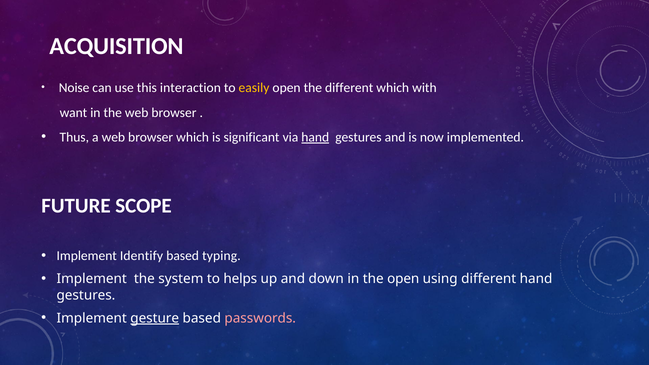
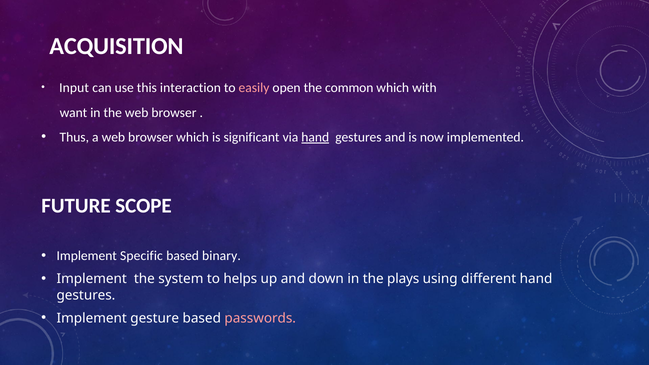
Noise: Noise -> Input (74, 88)
easily colour: yellow -> pink (254, 88)
the different: different -> common (349, 88)
Identify: Identify -> Specific (141, 256)
typing: typing -> binary (221, 256)
the open: open -> plays (403, 279)
gesture underline: present -> none (155, 318)
